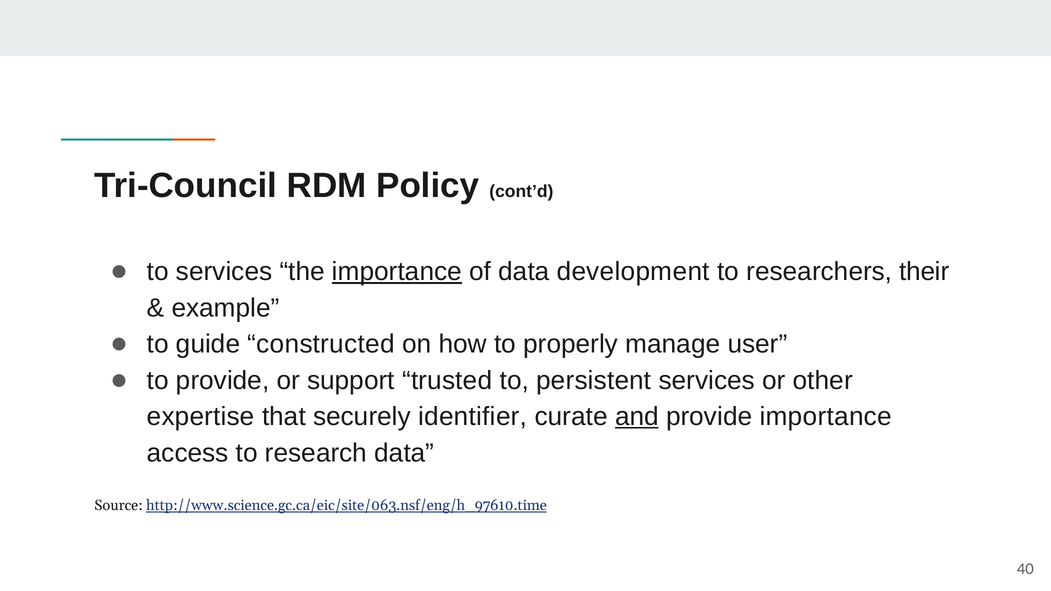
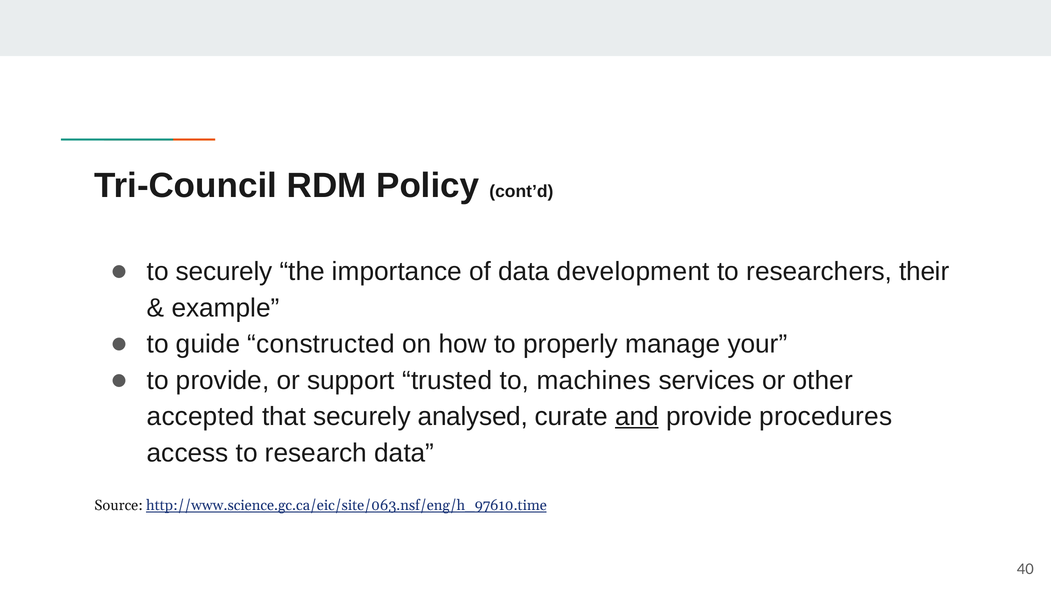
to services: services -> securely (224, 272)
importance underline: present -> none (397, 272)
user: user -> your (757, 344)
persistent: persistent -> machines (594, 381)
expertise: expertise -> accepted (201, 417)
identifier: identifier -> analysed (473, 417)
provide importance: importance -> procedures (826, 417)
